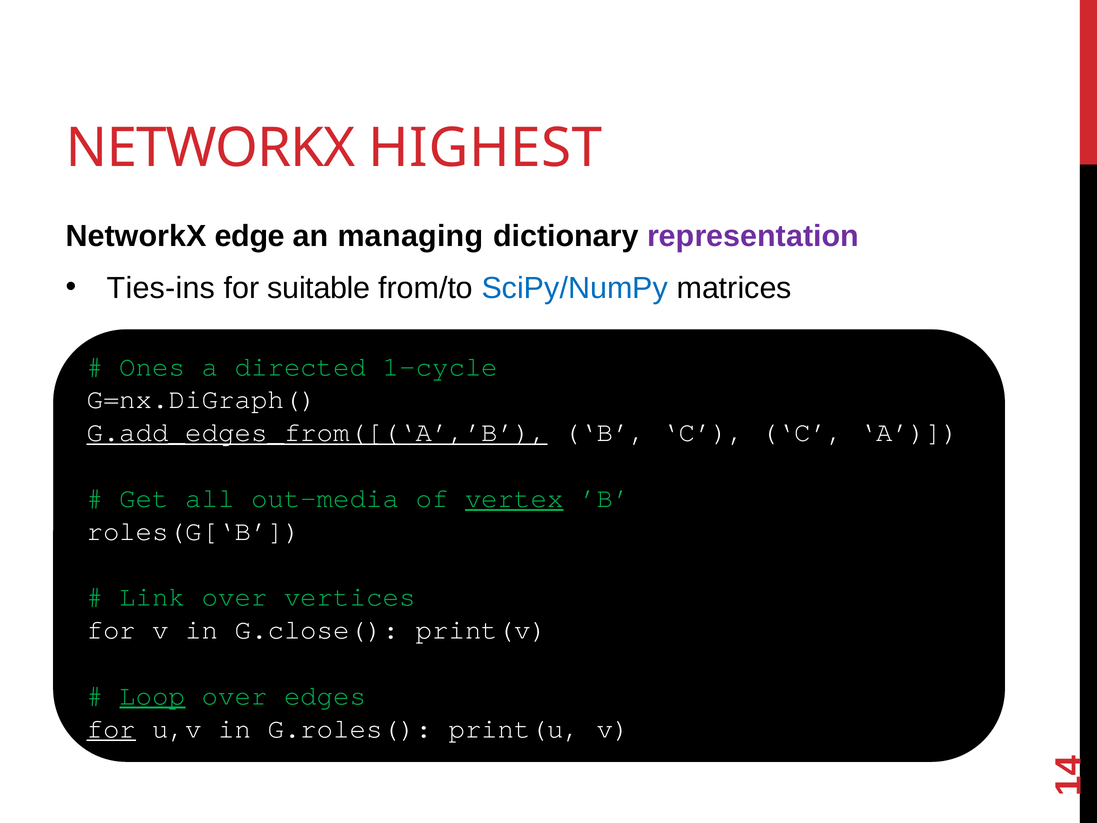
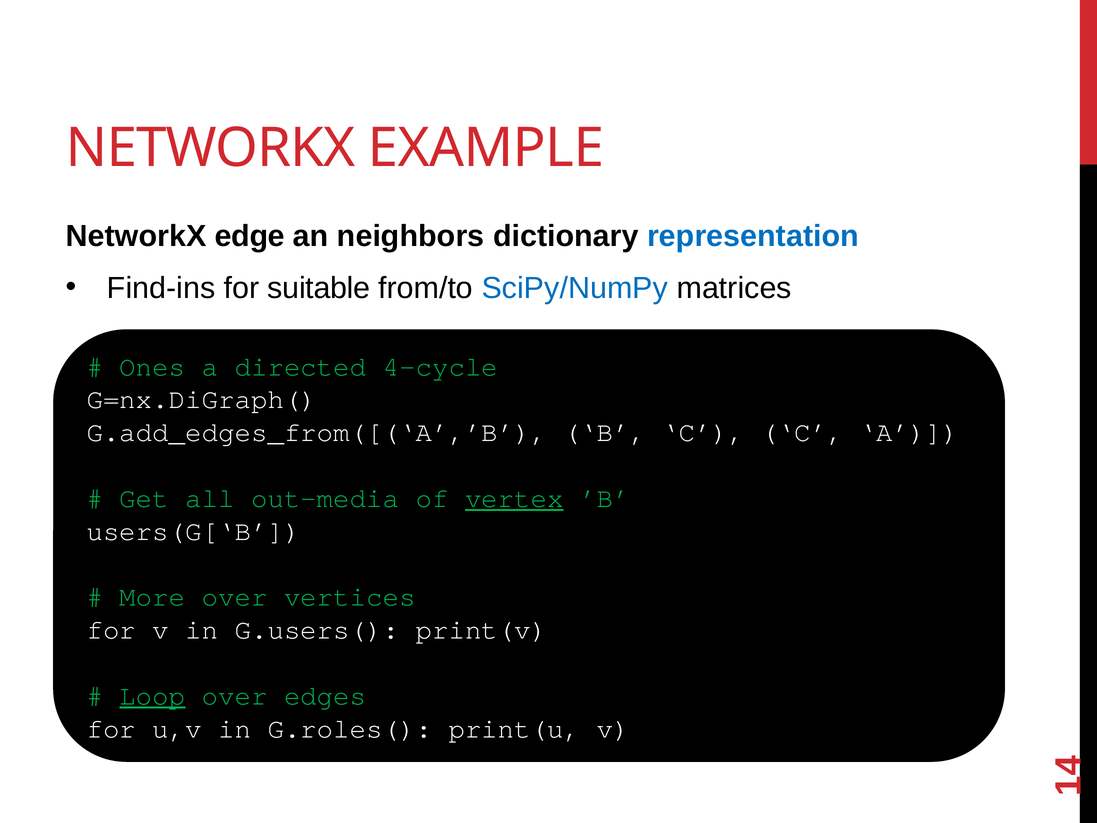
HIGHEST: HIGHEST -> EXAMPLE (486, 148)
managing: managing -> neighbors (411, 236)
representation colour: purple -> blue (753, 236)
Ties-ins: Ties-ins -> Find-ins (161, 288)
1-cycle: 1-cycle -> 4-cycle (440, 366)
G.add_edges_from([(‘A’,’B underline: present -> none (317, 432)
roles(G[‘B: roles(G[‘B -> users(G[‘B (194, 531)
Link: Link -> More (152, 597)
G.close(: G.close( -> G.users( (317, 630)
for underline: present -> none (111, 728)
